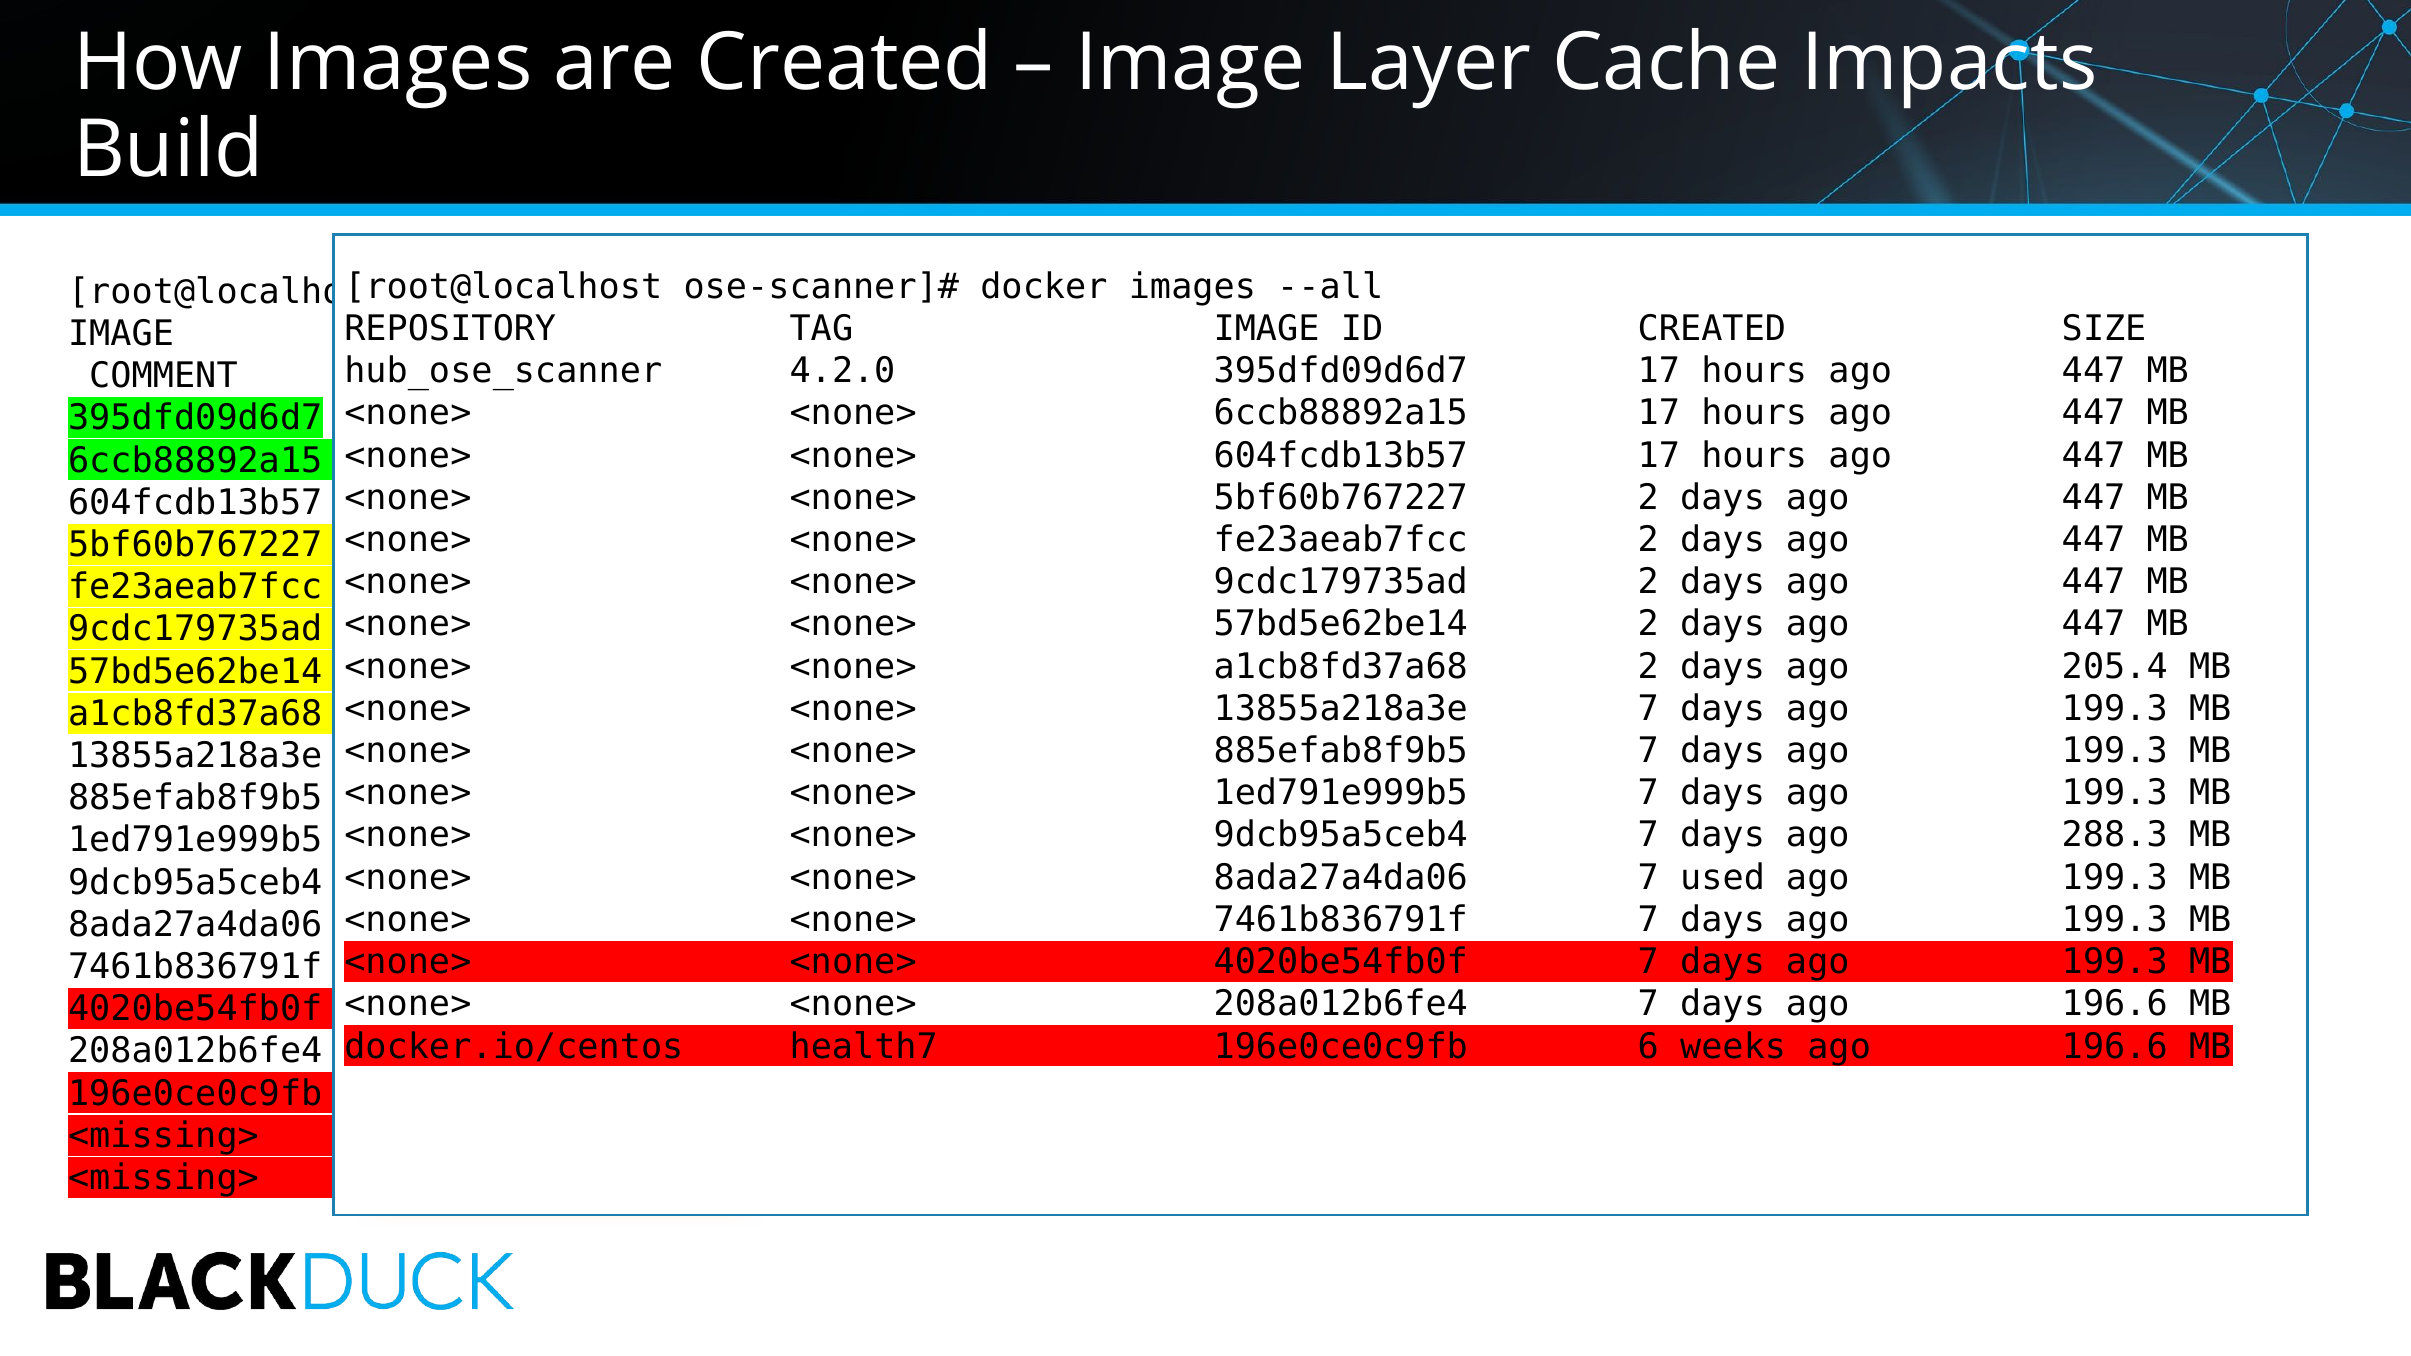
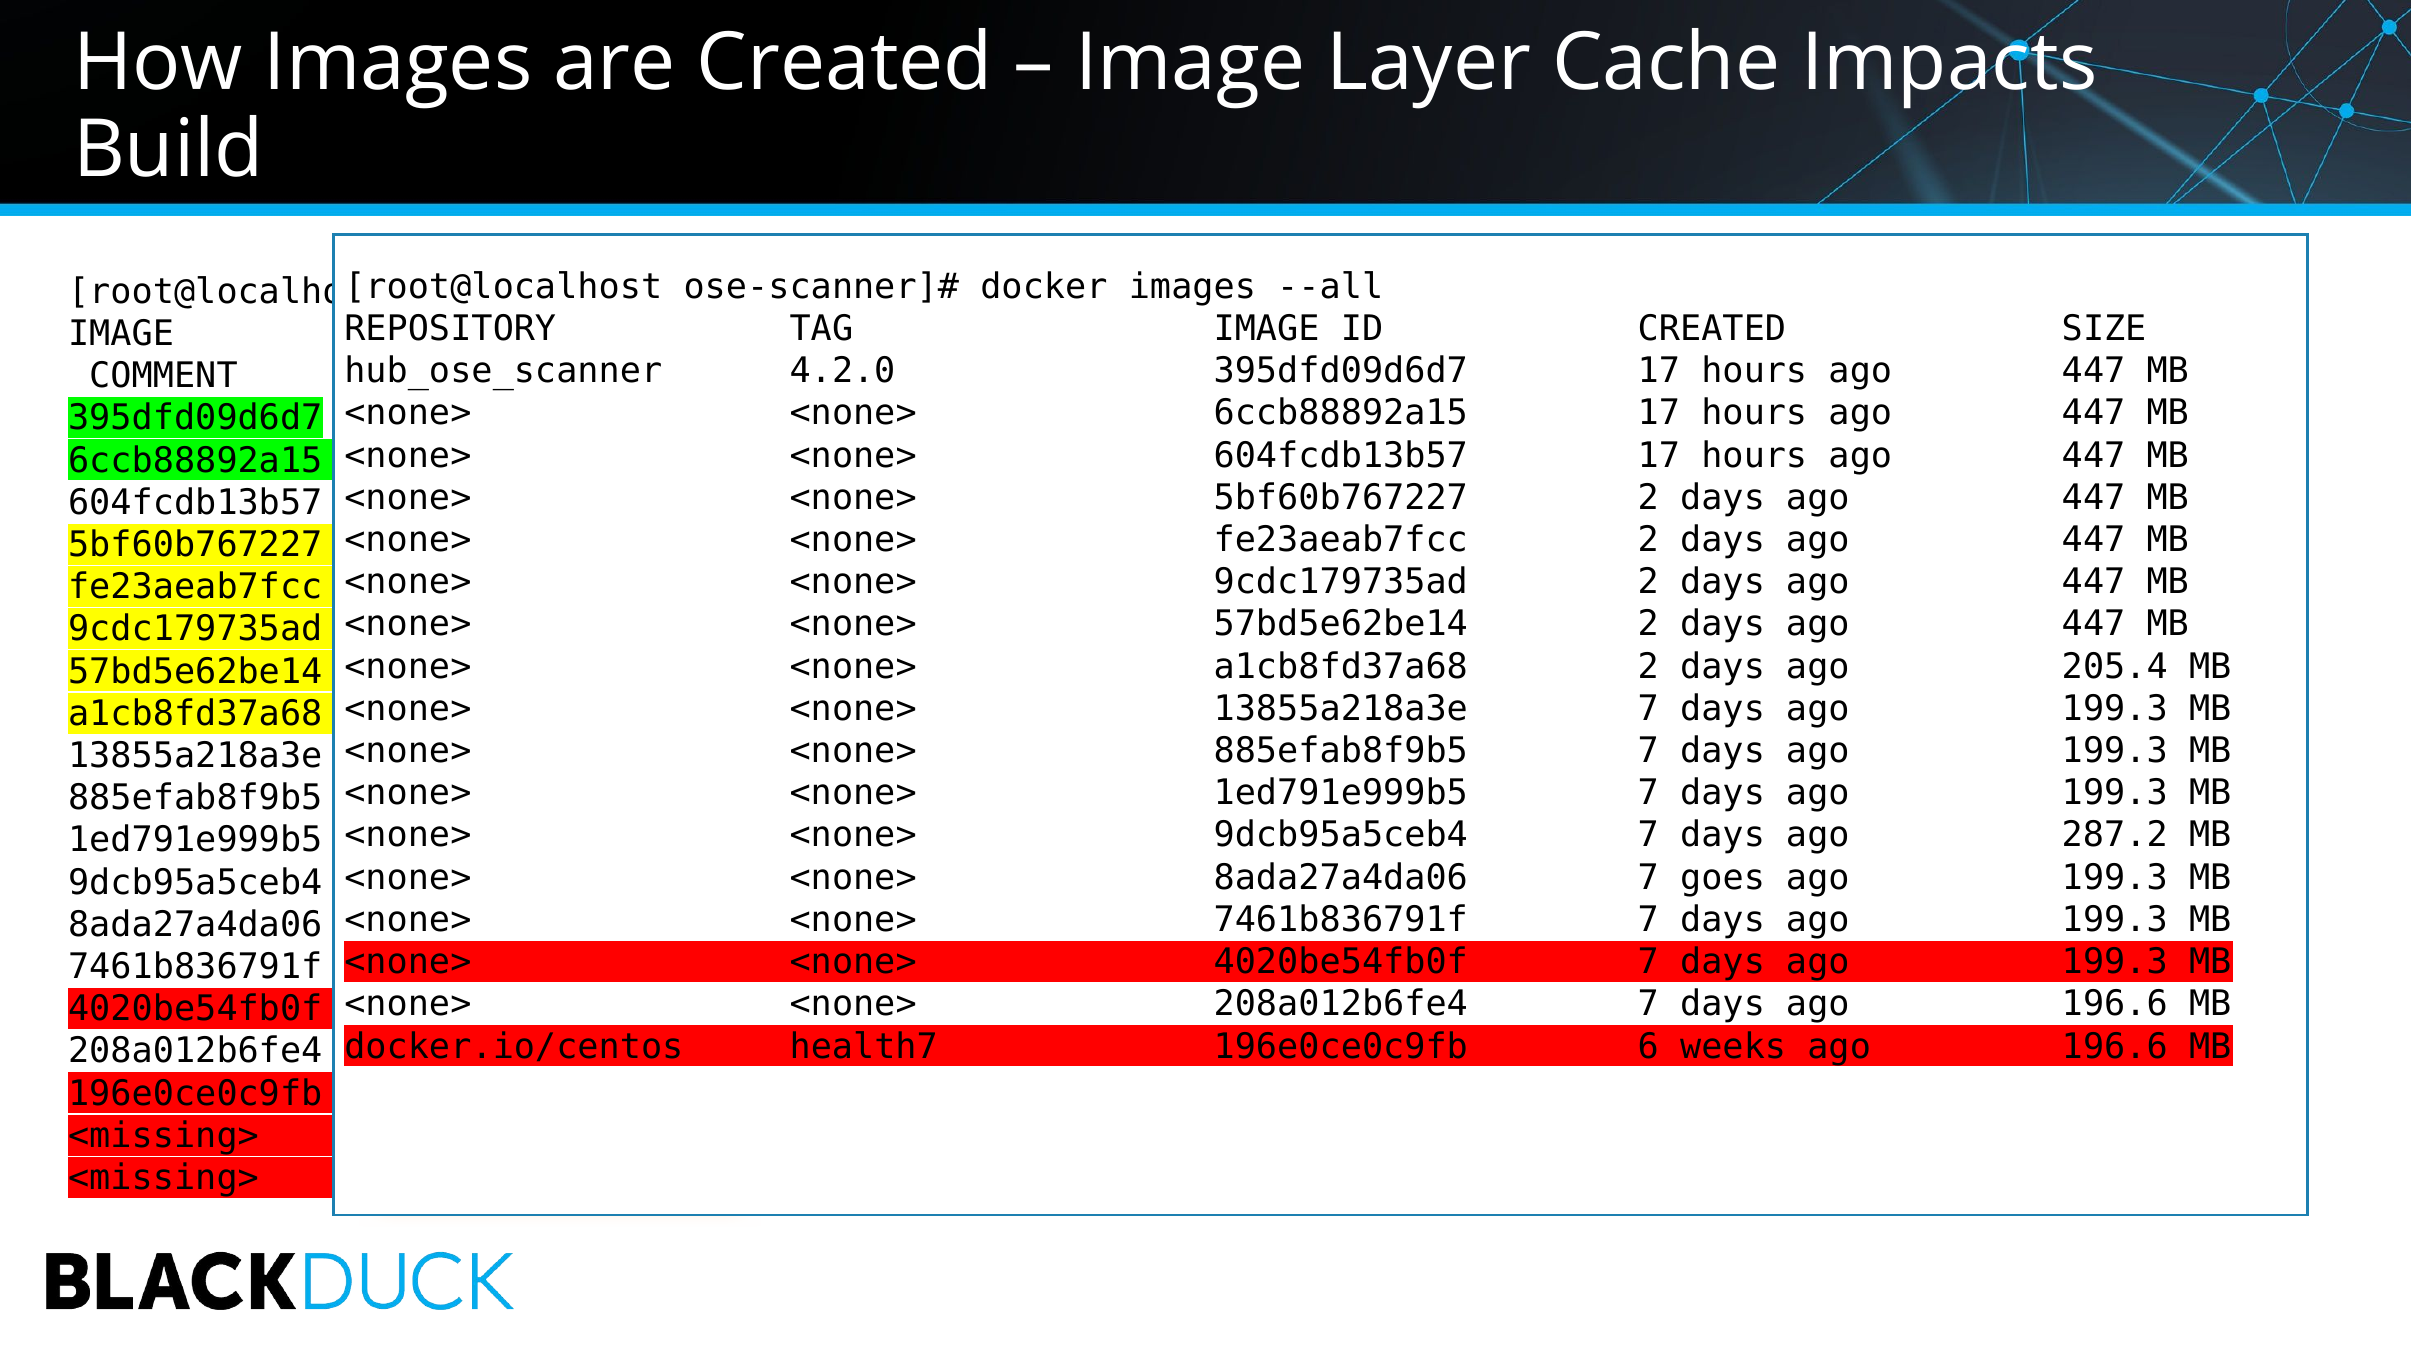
288.3: 288.3 -> 287.2 (2115, 835)
used: used -> goes (1722, 878)
